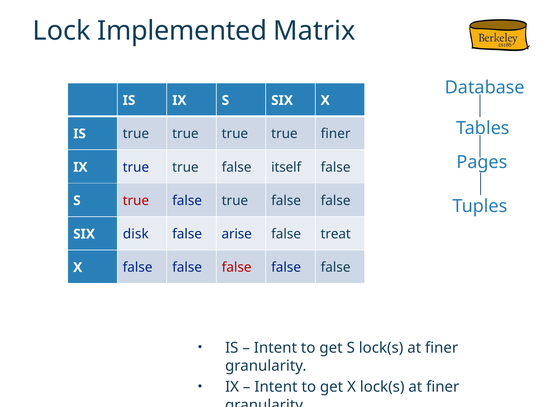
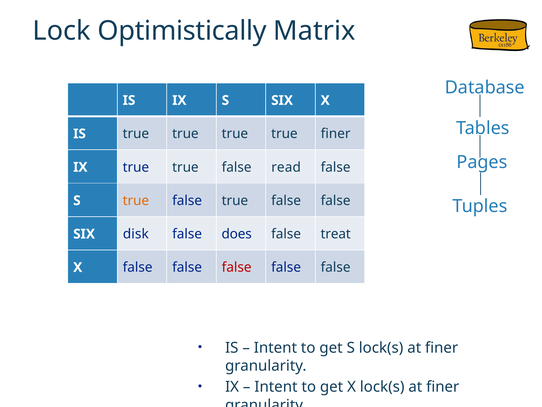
Implemented: Implemented -> Optimistically (182, 31)
itself: itself -> read (286, 167)
true colour: red -> orange (136, 200)
arise: arise -> does (237, 234)
